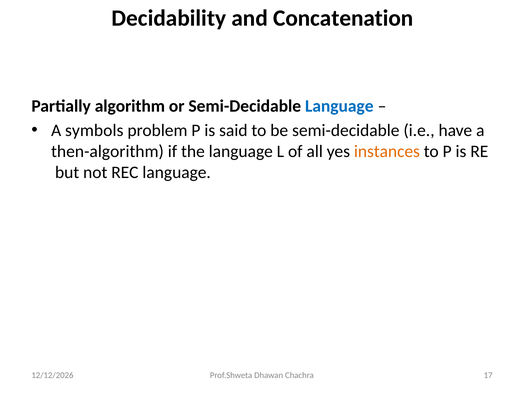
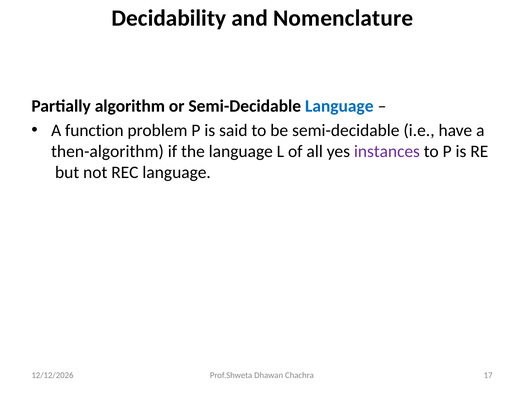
Concatenation: Concatenation -> Nomenclature (343, 18)
symbols: symbols -> function (94, 130)
instances colour: orange -> purple (387, 151)
